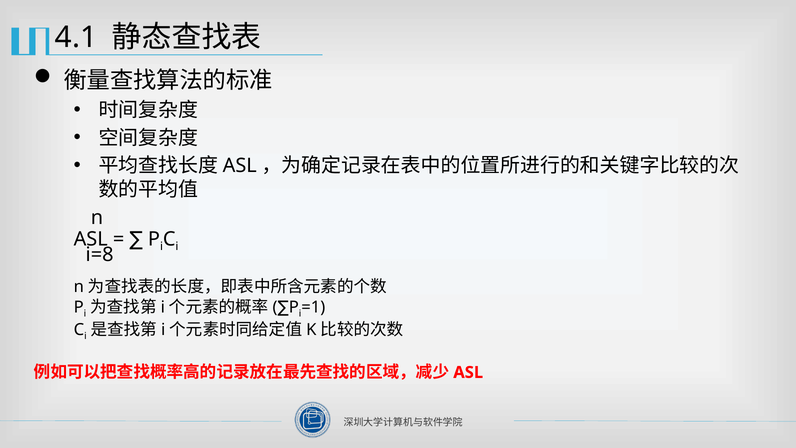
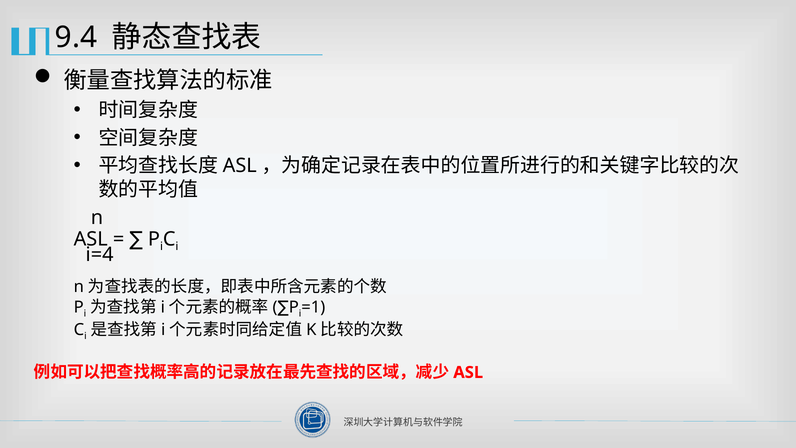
4.1: 4.1 -> 9.4 (76, 37)
i=8: i=8 -> i=4 (100, 255)
